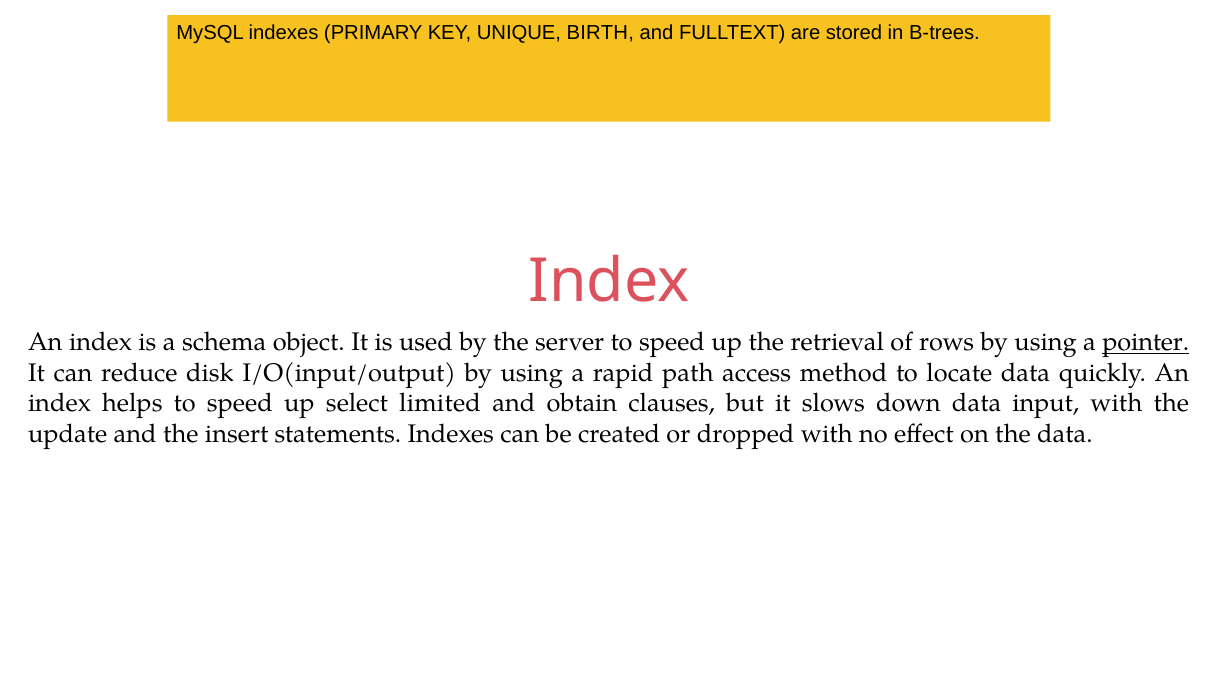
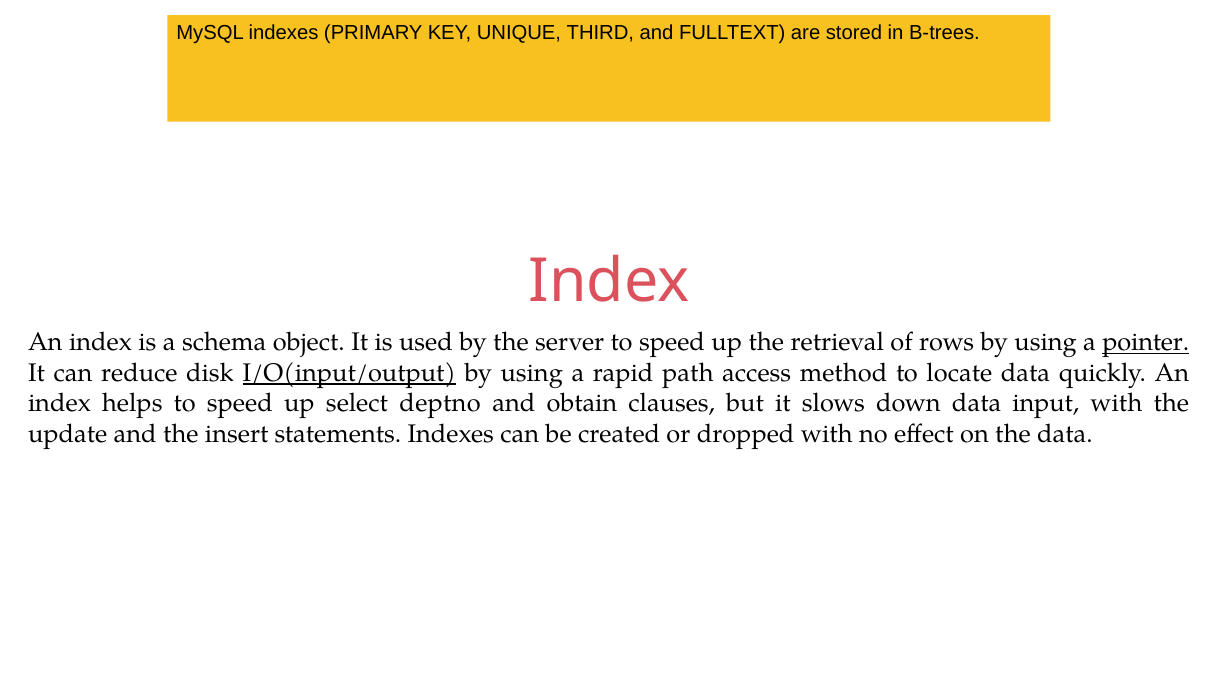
BIRTH: BIRTH -> THIRD (600, 33)
I/O(input/output underline: none -> present (349, 373)
limited: limited -> deptno (440, 403)
